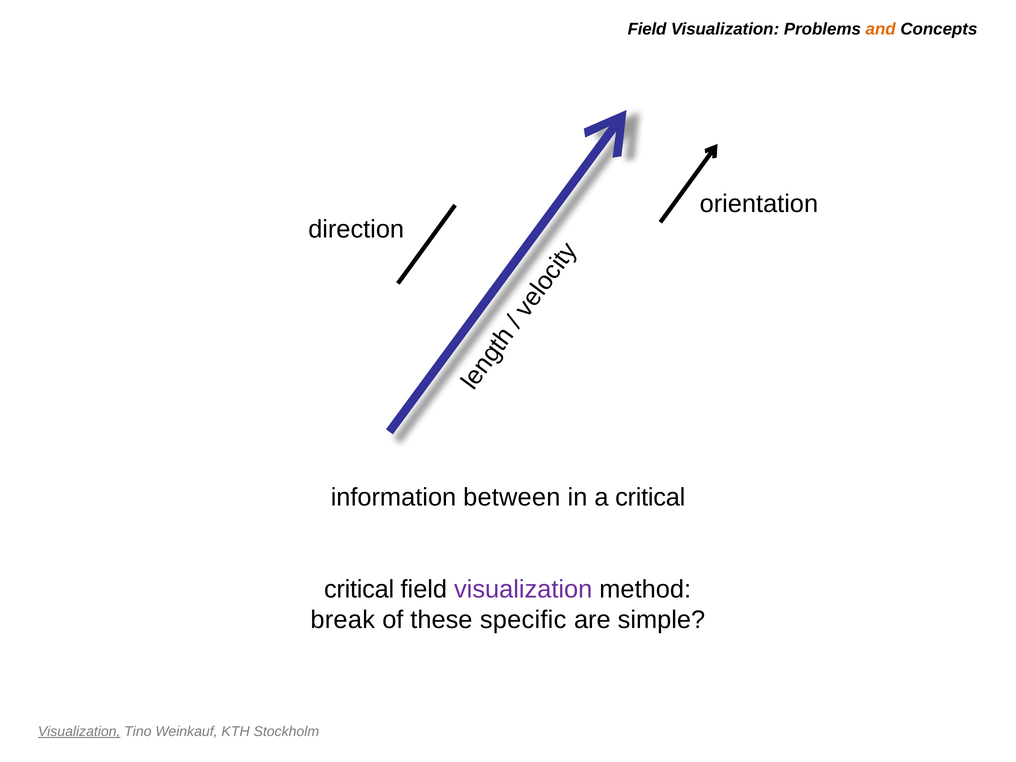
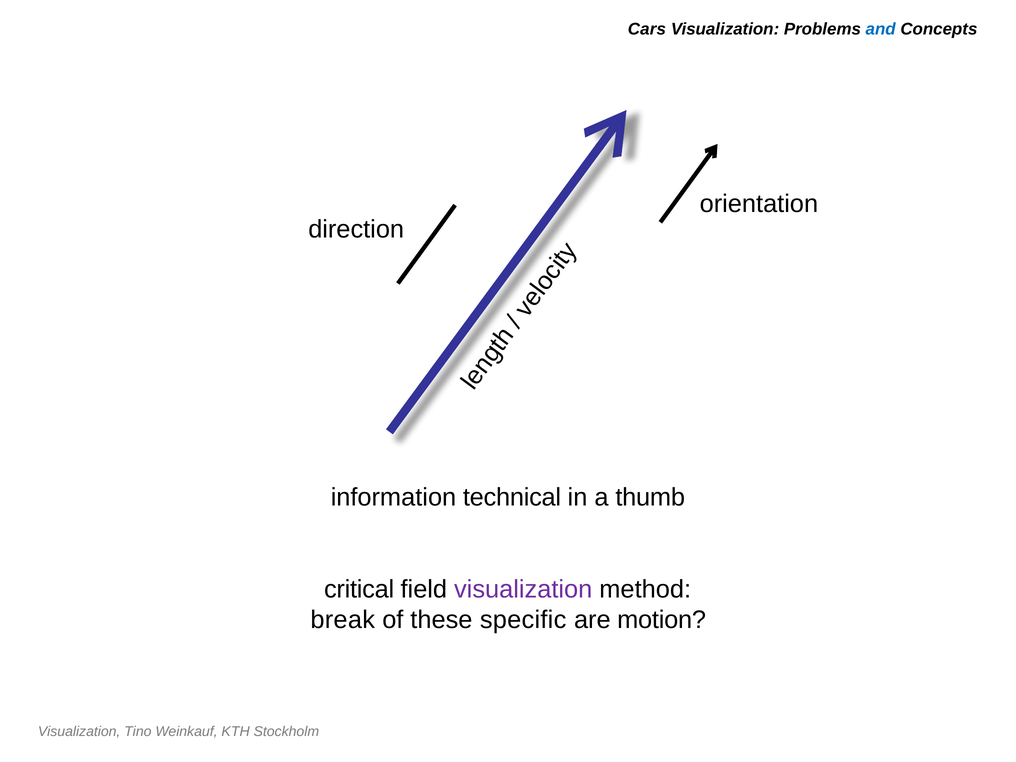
Field: Field -> Cars (647, 29)
and colour: orange -> blue (881, 29)
between: between -> technical (512, 497)
a critical: critical -> thumb (650, 497)
simple: simple -> motion (662, 620)
Visualization underline: present -> none (79, 731)
